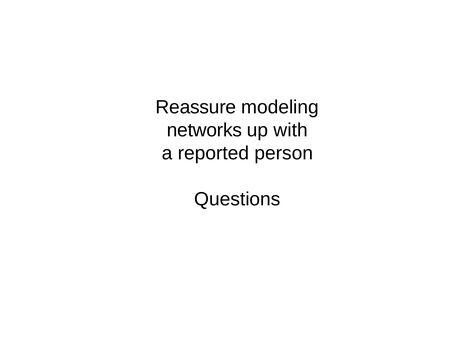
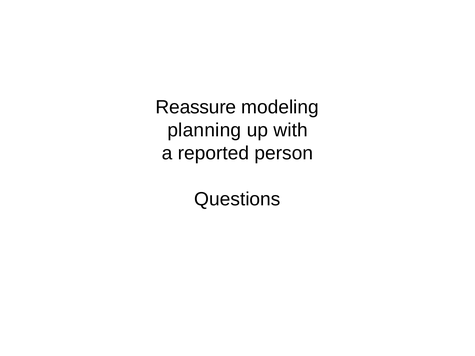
networks: networks -> planning (204, 130)
